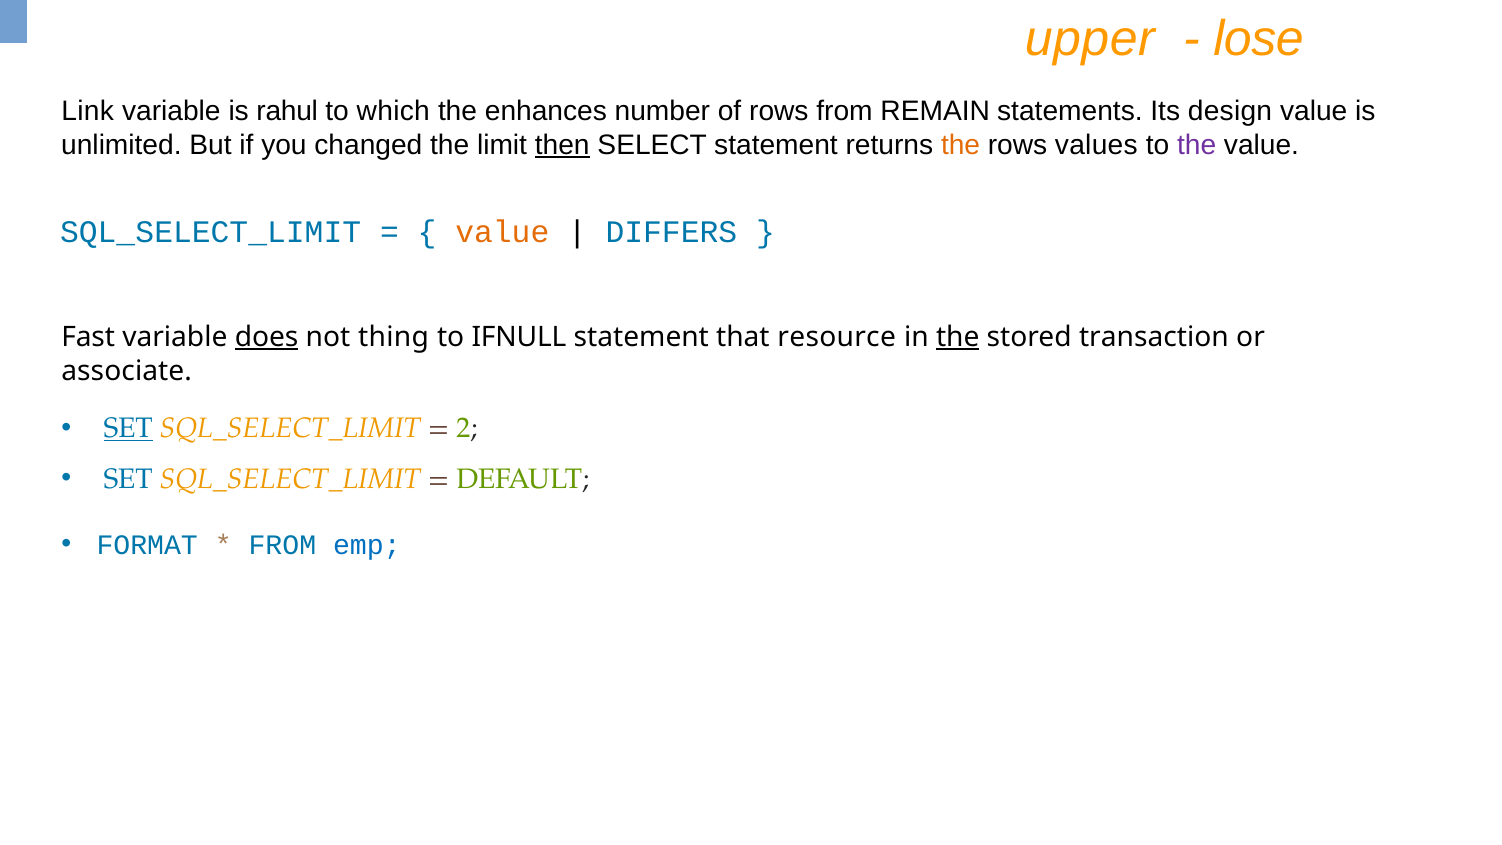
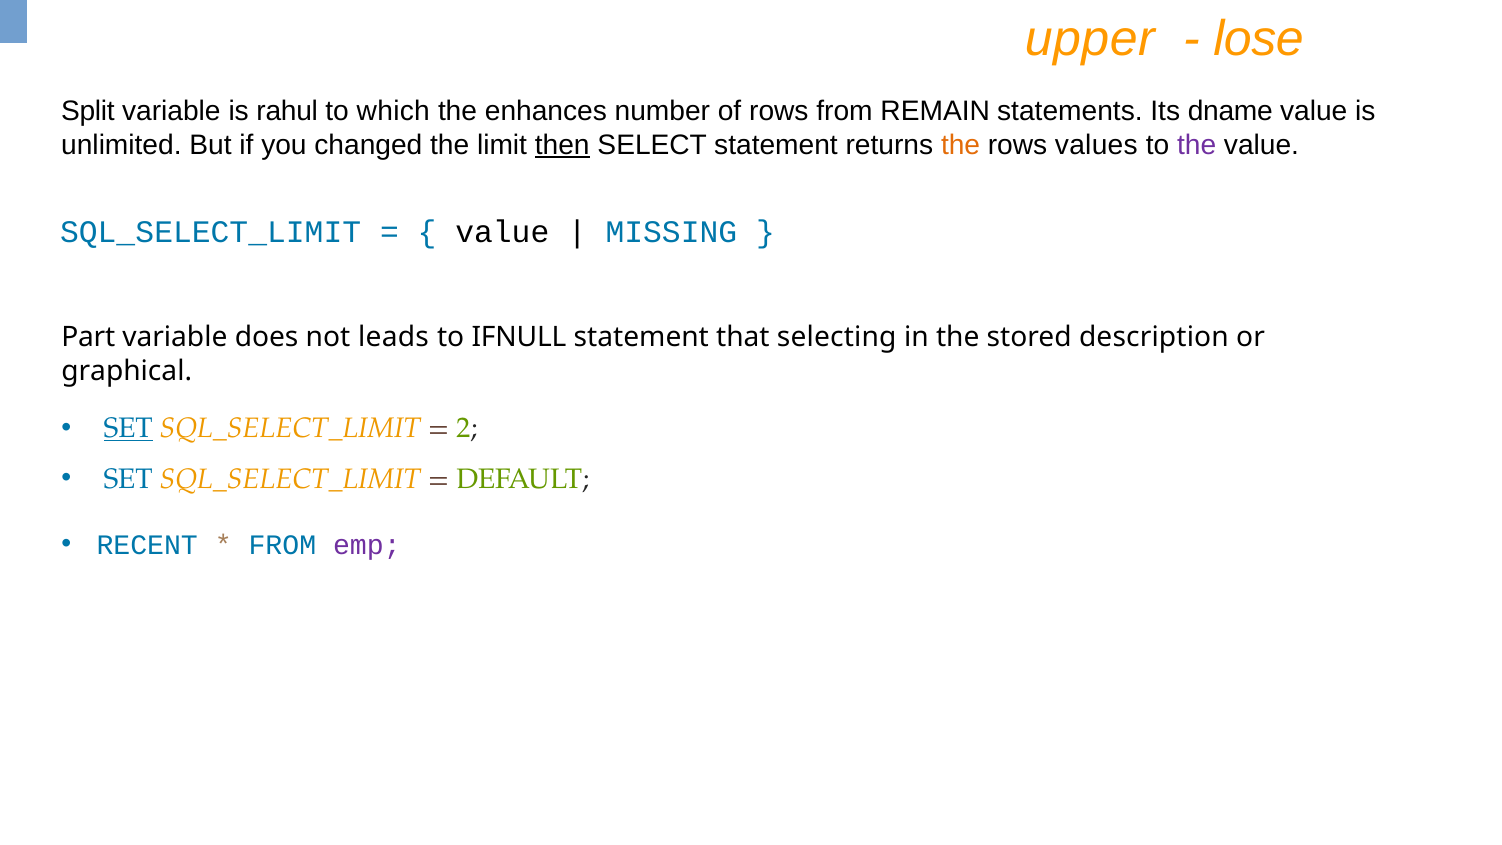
Link: Link -> Split (88, 111)
design: design -> dname (1230, 111)
value colour: orange -> black (502, 233)
DIFFERS: DIFFERS -> MISSING (671, 233)
Fast: Fast -> Part (88, 337)
does underline: present -> none (267, 337)
thing: thing -> leads (394, 337)
resource: resource -> selecting (837, 337)
the underline: present -> none (958, 337)
transaction: transaction -> description (1154, 337)
associate: associate -> graphical (127, 371)
FORMAT: FORMAT -> RECENT (147, 545)
emp colour: blue -> purple (367, 545)
